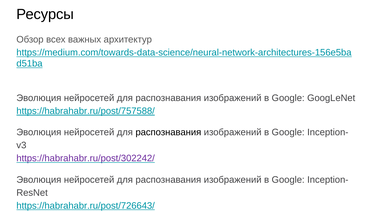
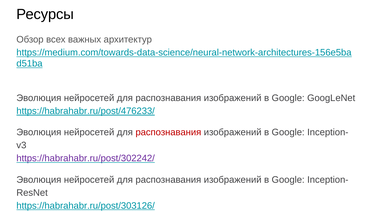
https://habrahabr.ru/post/757588/: https://habrahabr.ru/post/757588/ -> https://habrahabr.ru/post/476233/ (86, 111)
распознавания colour: black -> red (168, 132)
https://habrahabr.ru/post/726643/: https://habrahabr.ru/post/726643/ -> https://habrahabr.ru/post/303126/ (86, 205)
